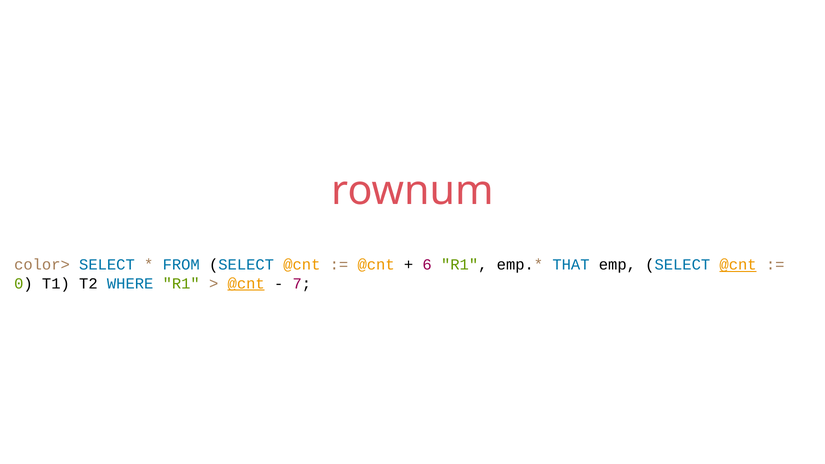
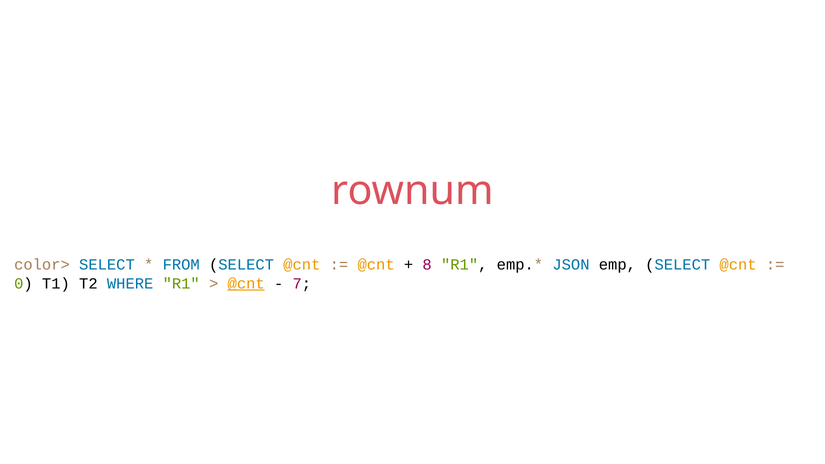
6: 6 -> 8 (427, 265)
THAT: THAT -> JSON (571, 265)
@cnt underline: present -> none (738, 265)
